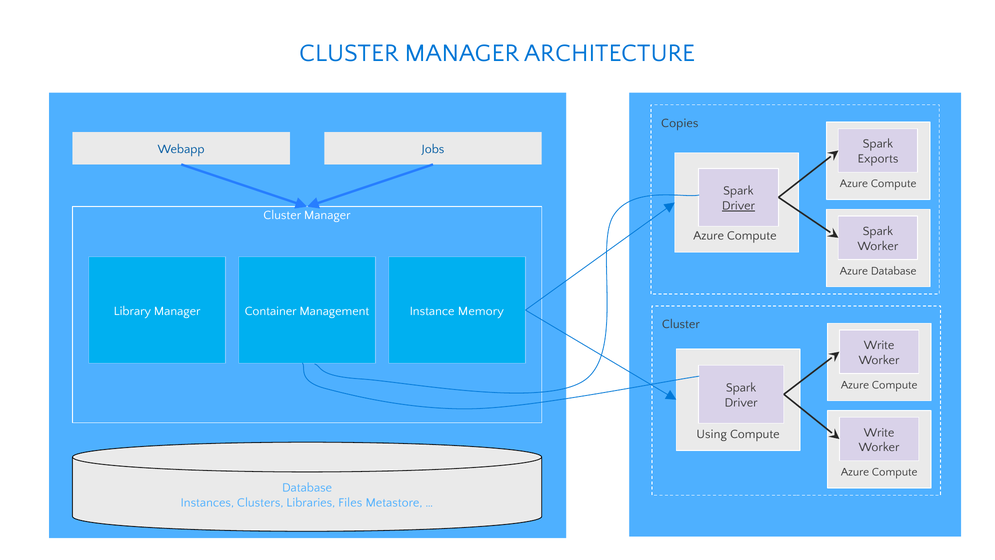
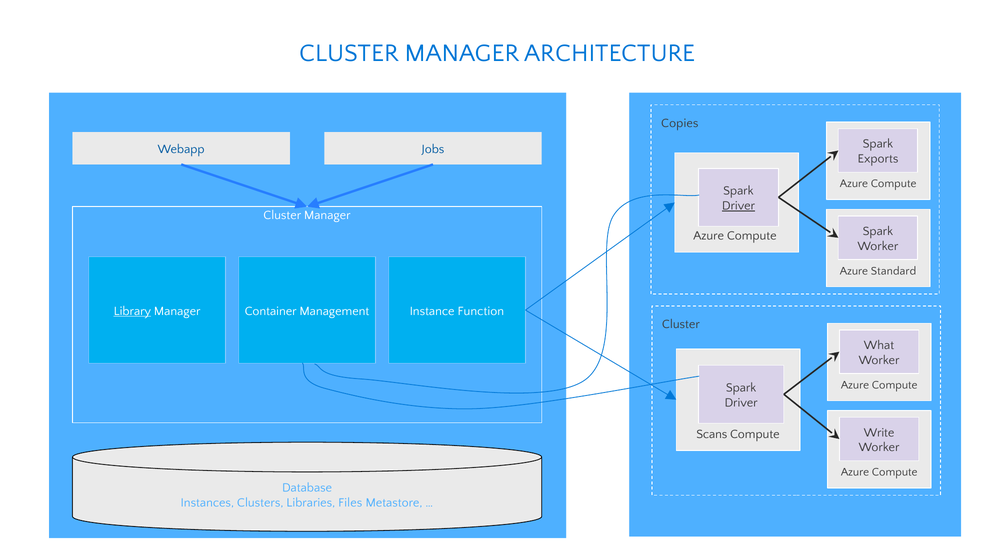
Azure Database: Database -> Standard (894, 271)
Library underline: none -> present (132, 311)
Memory: Memory -> Function (481, 311)
Write: Write -> What (879, 345)
Using: Using -> Scans (712, 434)
